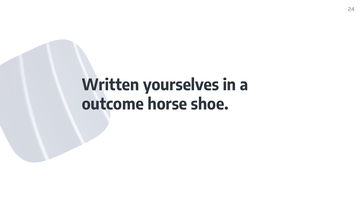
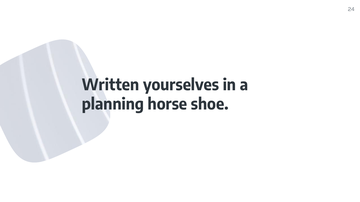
outcome: outcome -> planning (113, 105)
